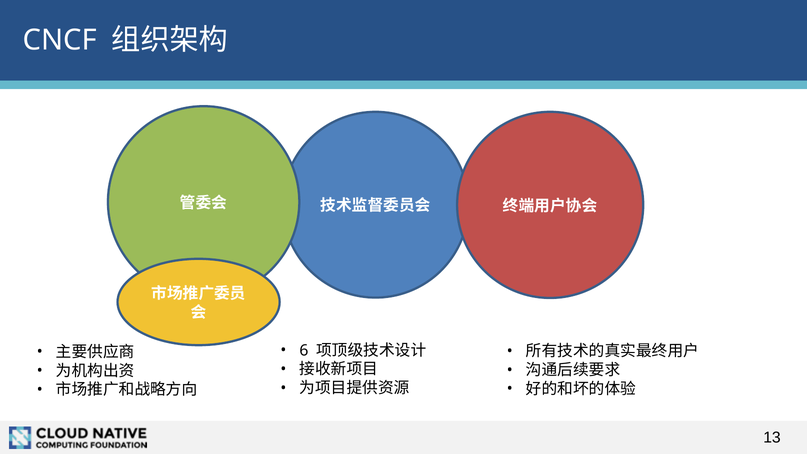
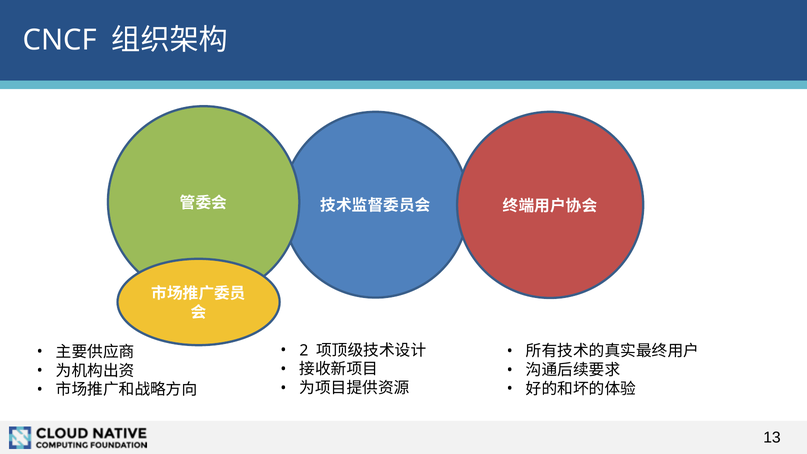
6: 6 -> 2 (304, 350)
